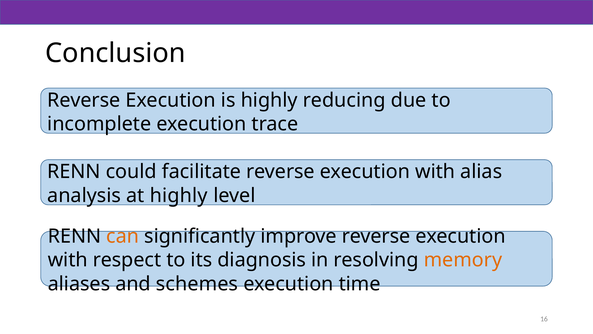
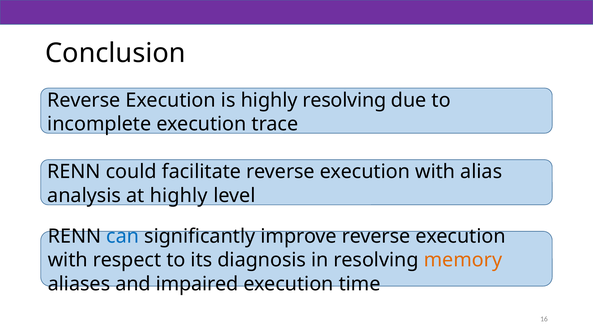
highly reducing: reducing -> resolving (344, 100)
can colour: orange -> blue (123, 236)
schemes: schemes -> impaired (197, 283)
